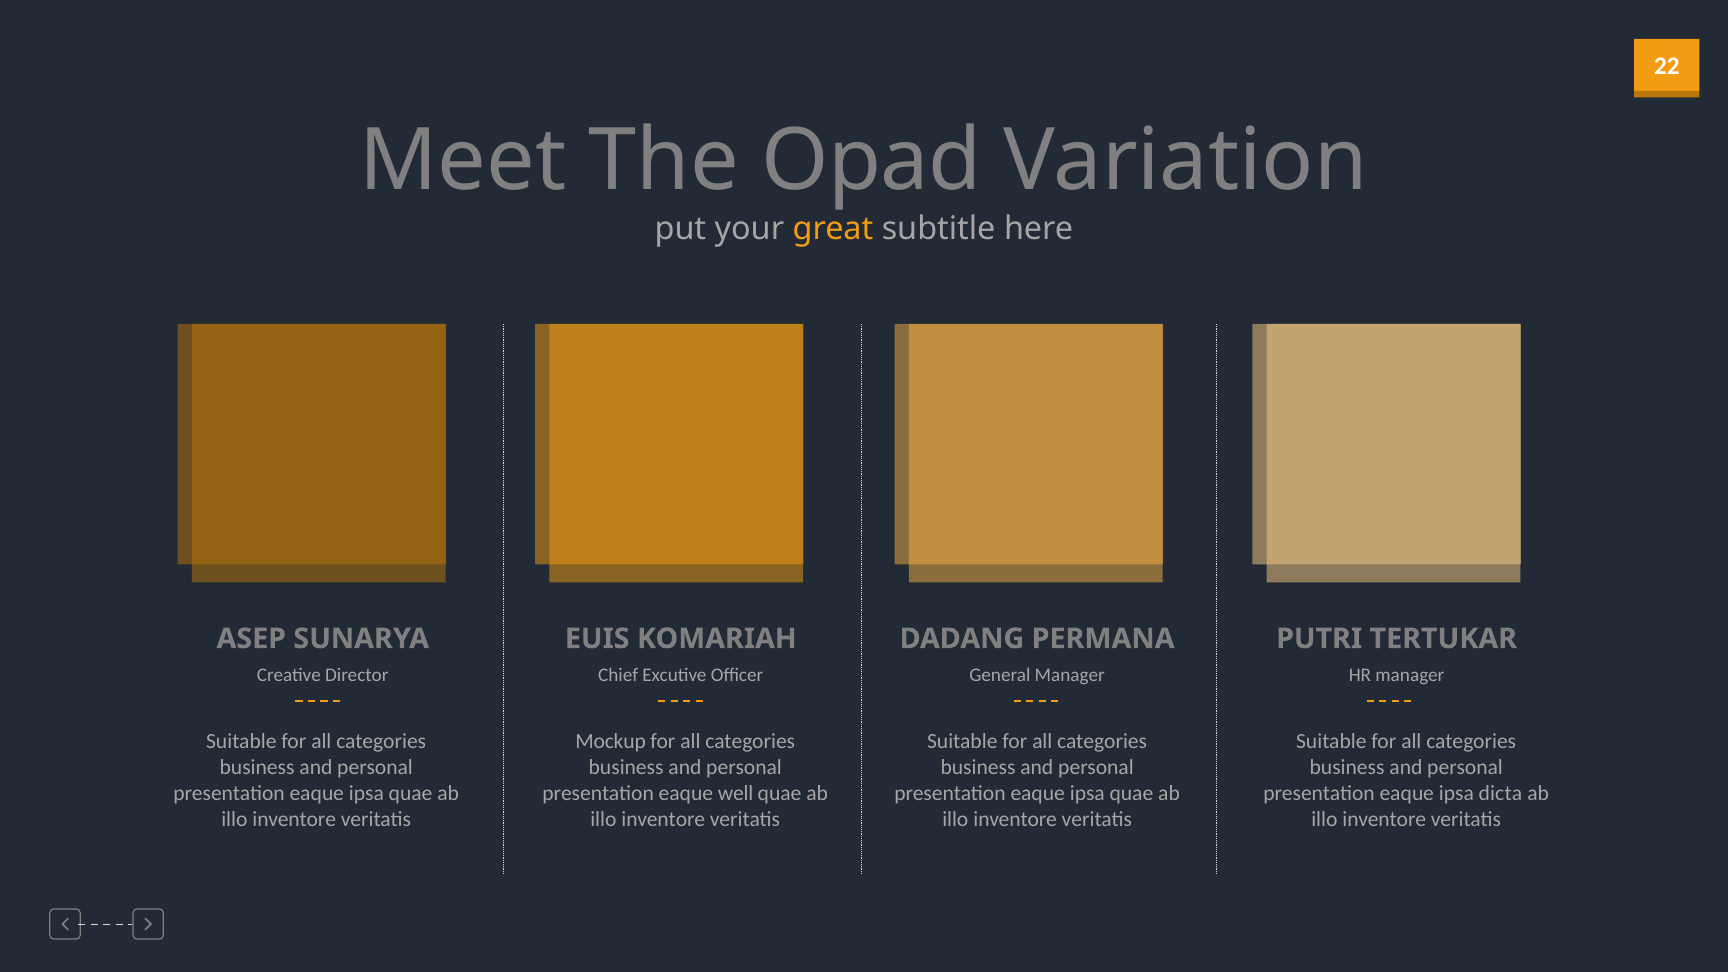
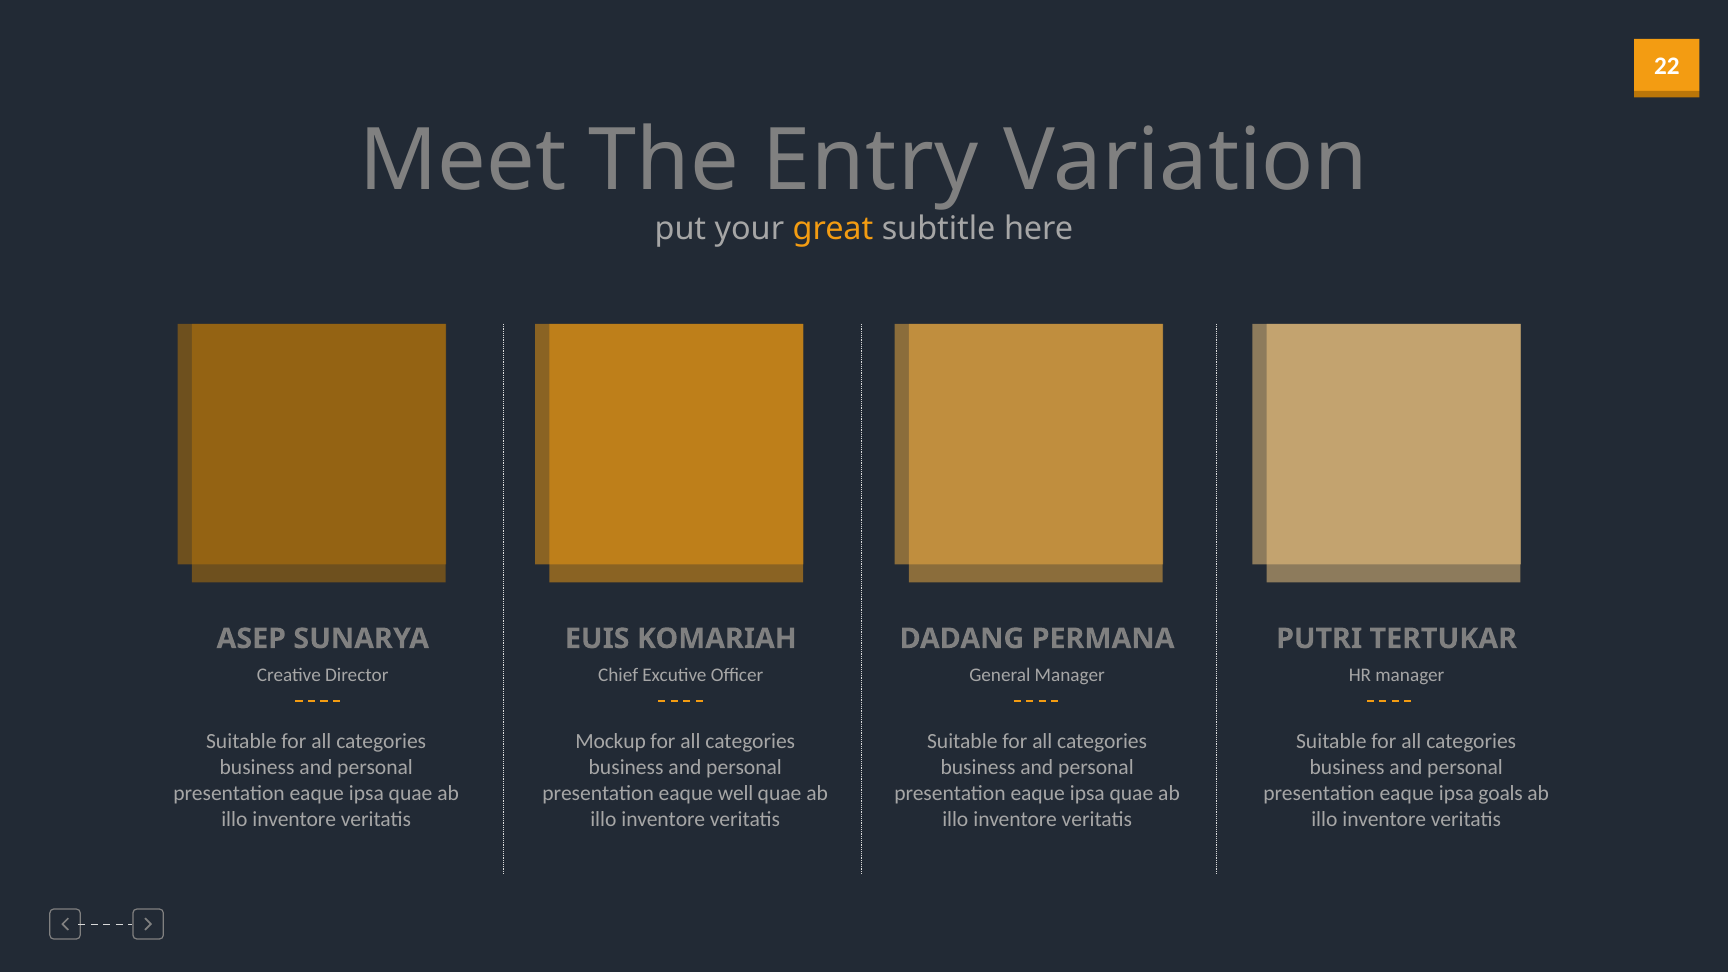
Opad: Opad -> Entry (871, 161)
dicta: dicta -> goals (1501, 794)
